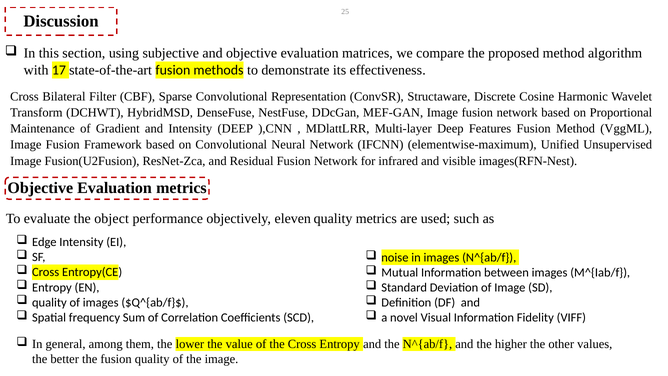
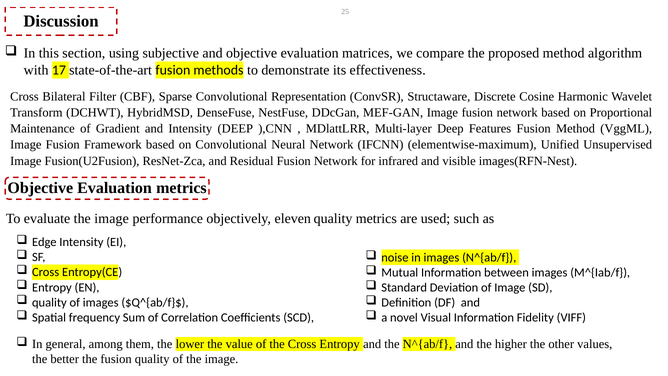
evaluate the object: object -> image (112, 218)
